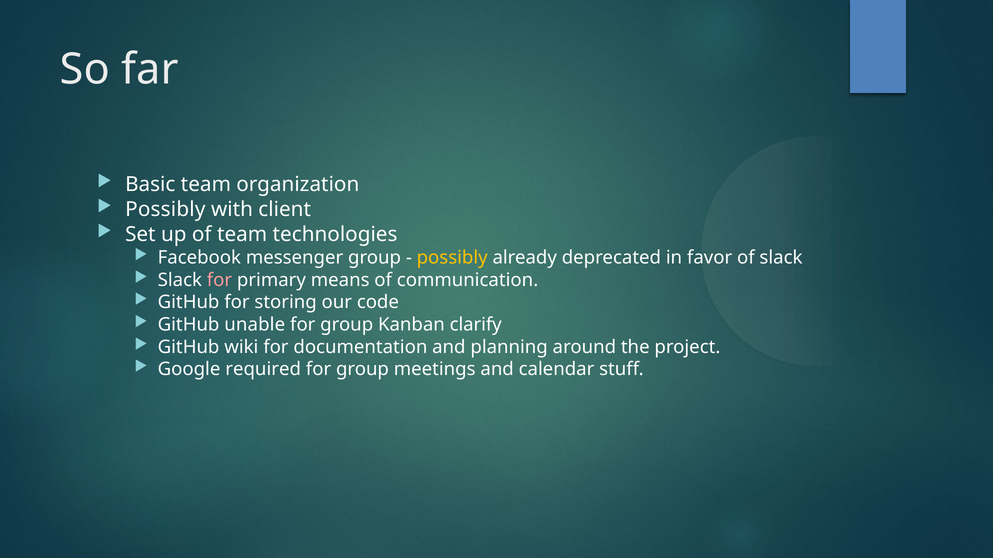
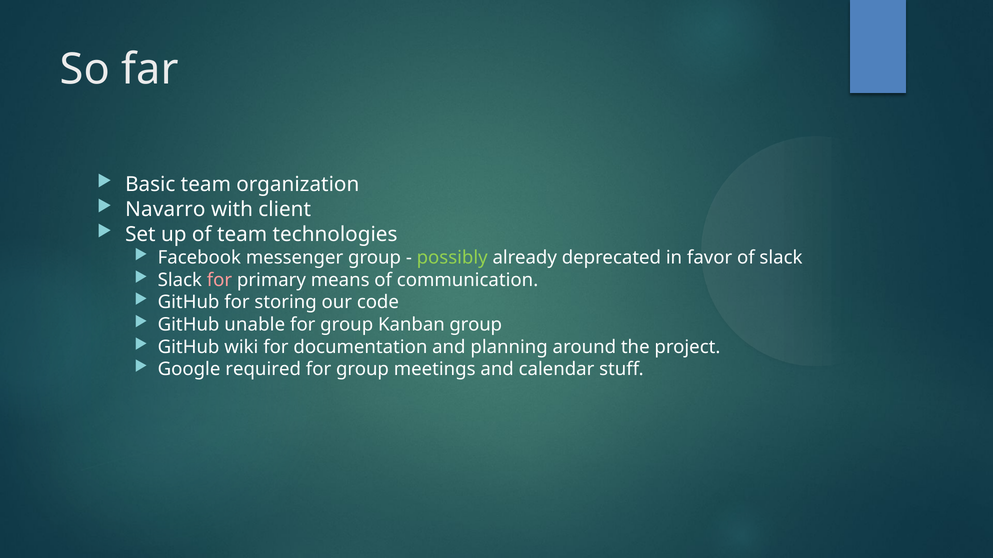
Possibly: Possibly -> Navarro (165, 210)
possibly colour: yellow -> light green (452, 258)
Kanban clarify: clarify -> group (476, 325)
